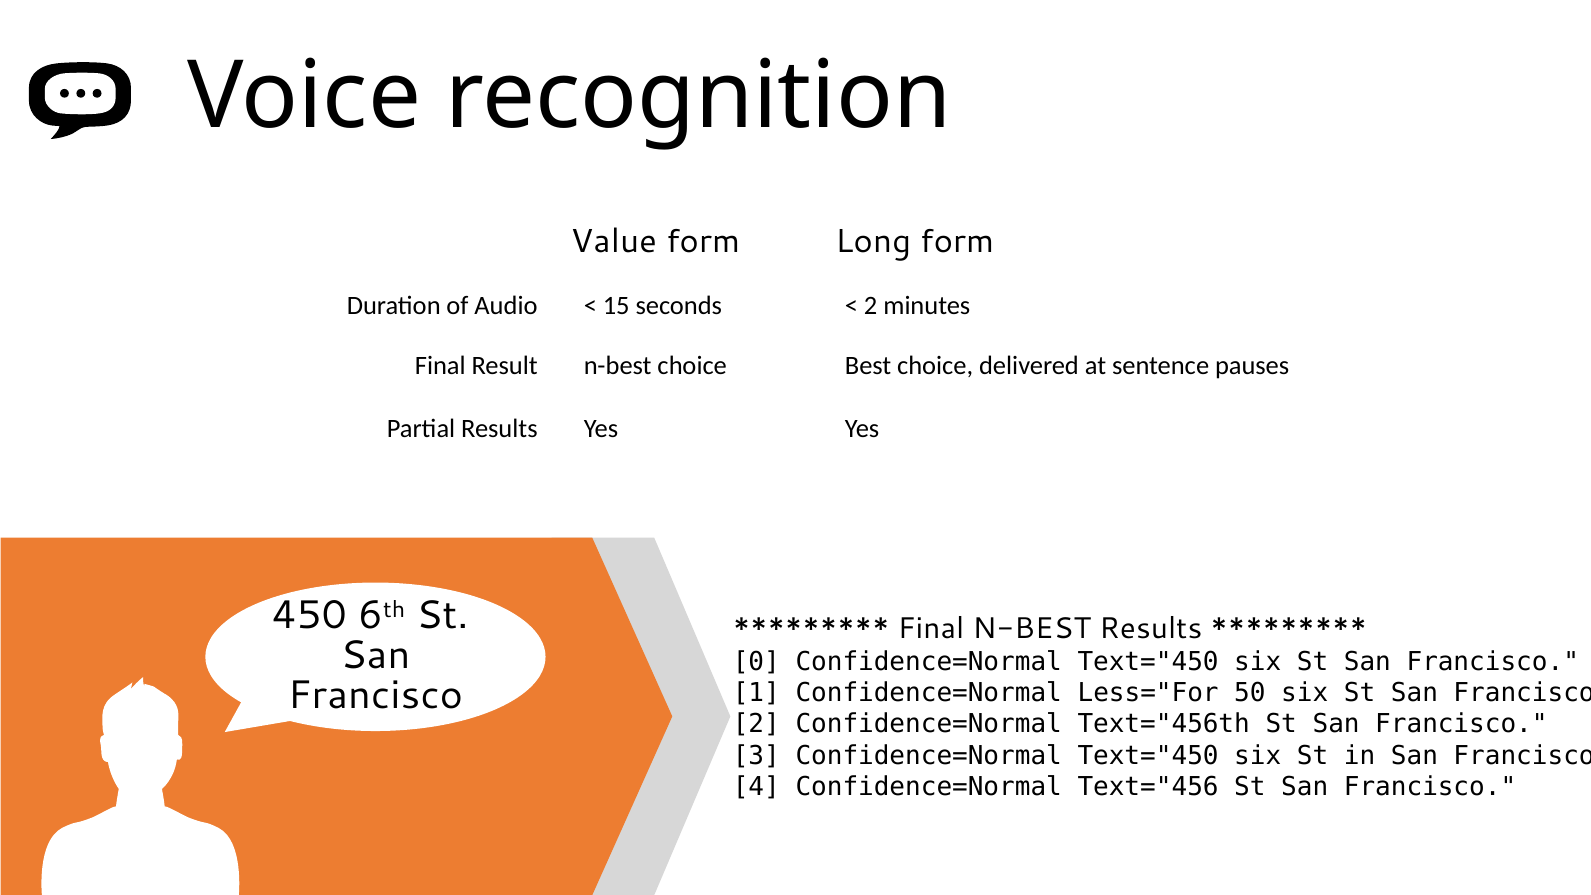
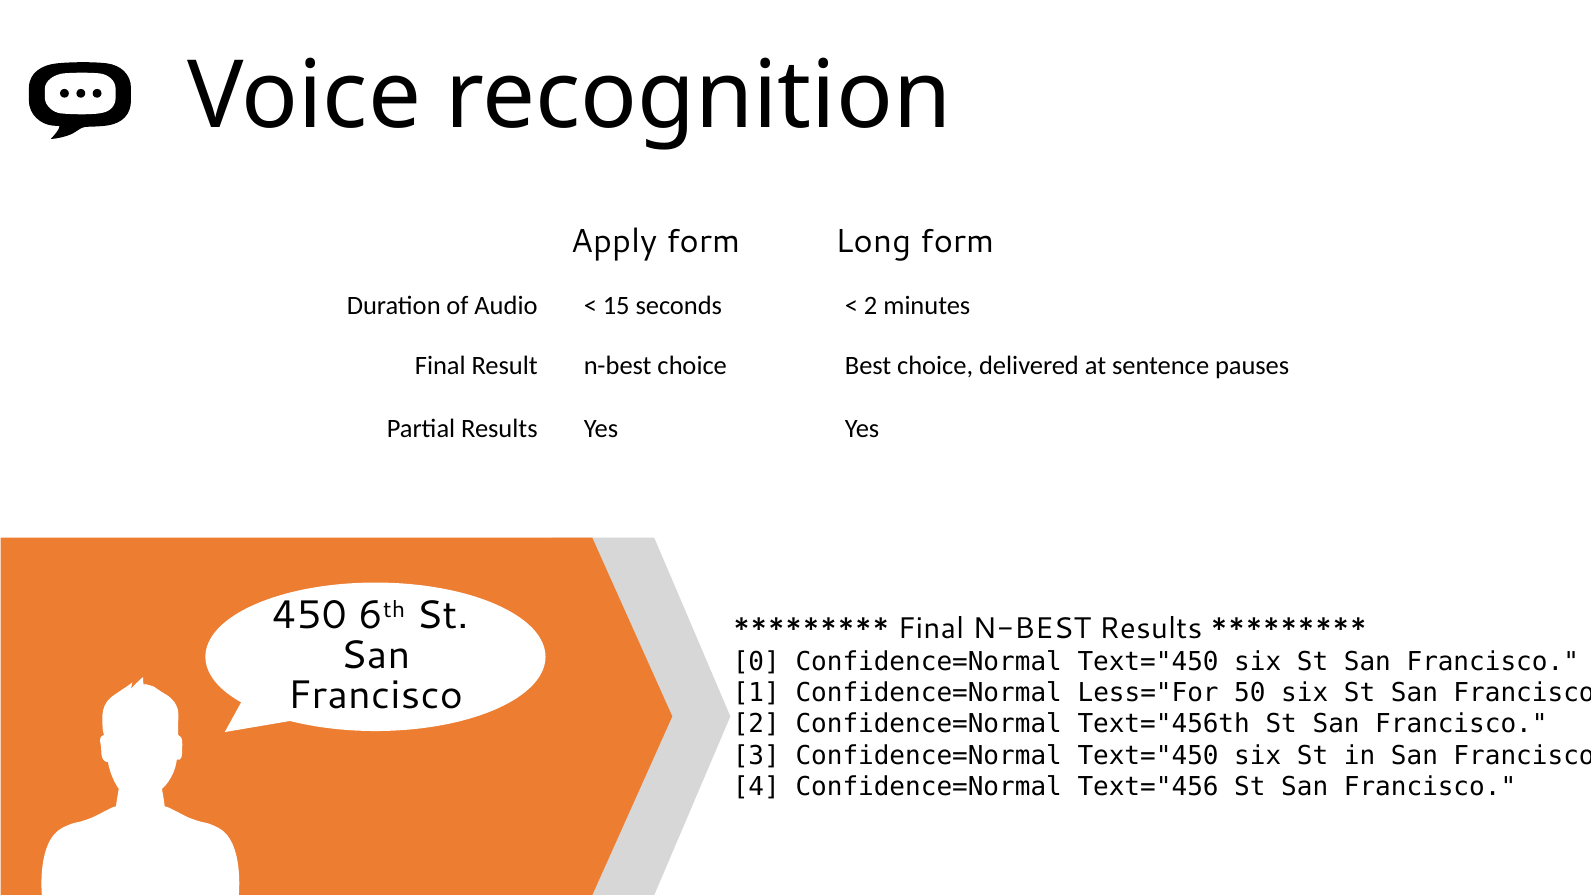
Value: Value -> Apply (614, 242)
